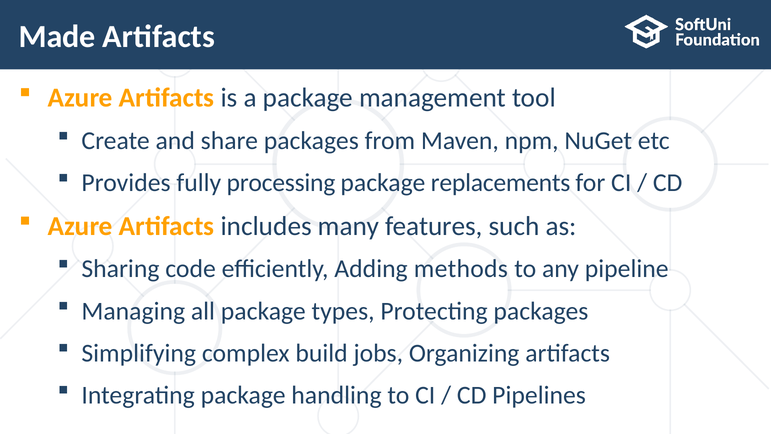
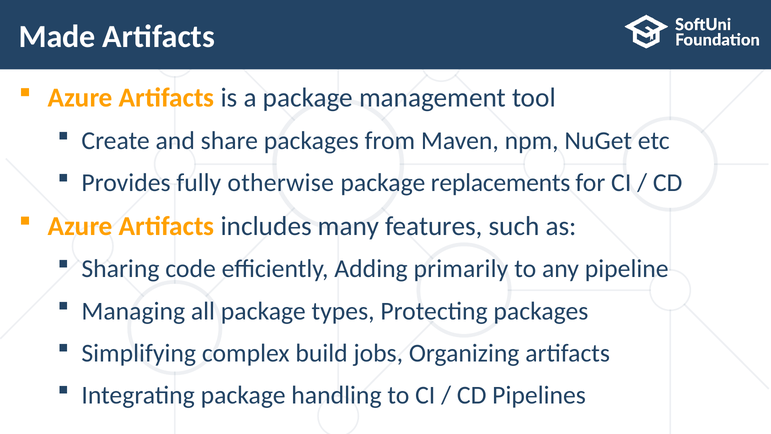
processing: processing -> otherwise (281, 183)
methods: methods -> primarily (461, 269)
